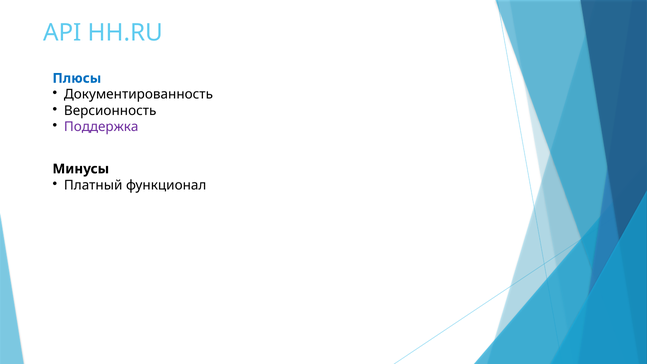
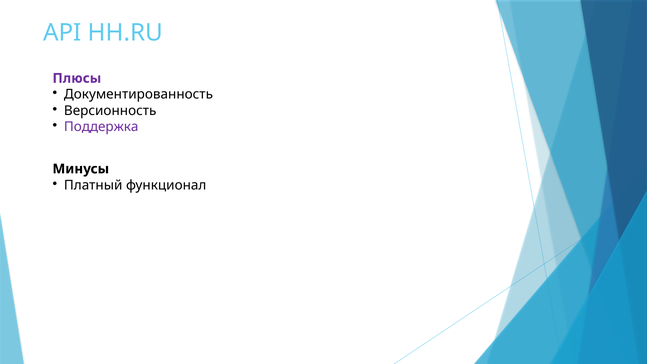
Плюсы colour: blue -> purple (77, 78)
